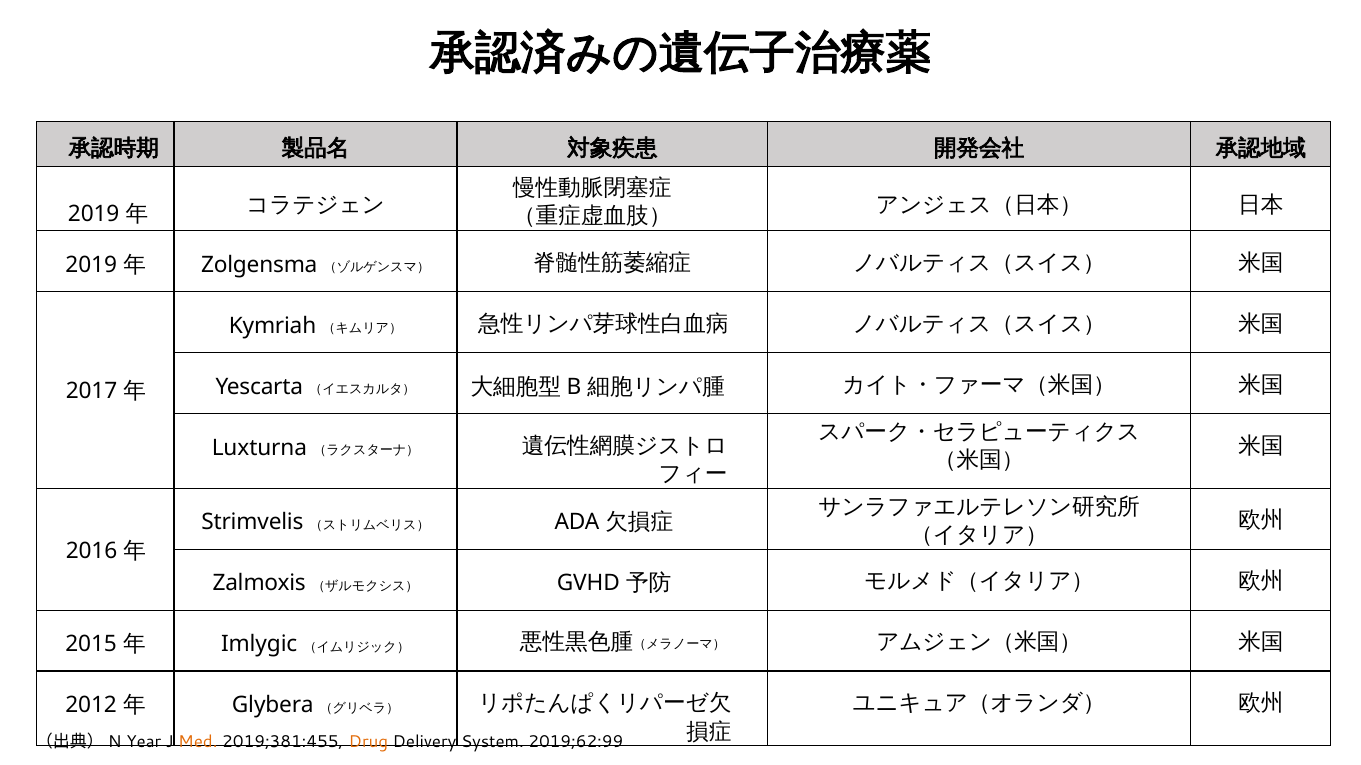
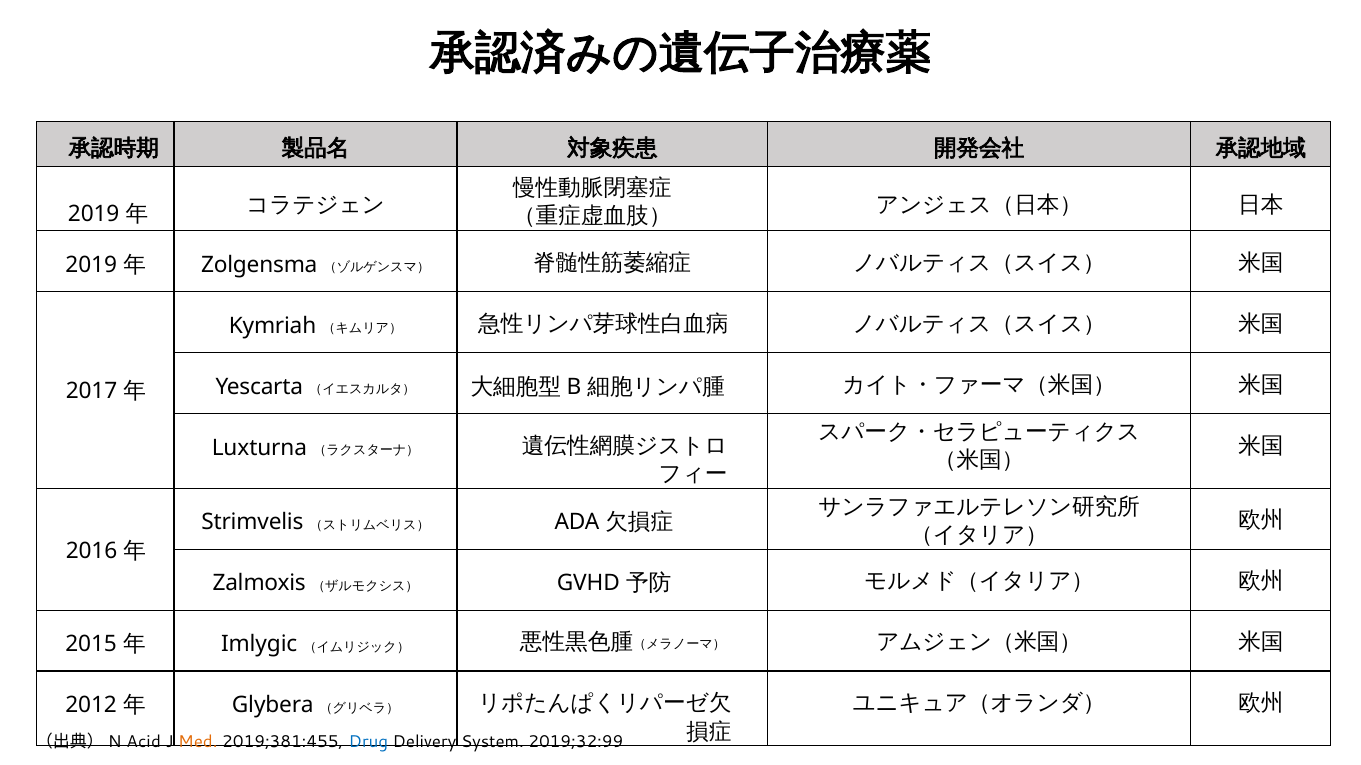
Year: Year -> Acid (144, 743)
Drug colour: orange -> blue (368, 743)
2019;62:99: 2019;62:99 -> 2019;32:99 (576, 743)
